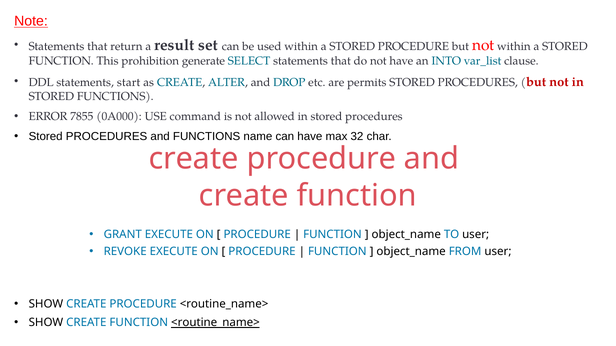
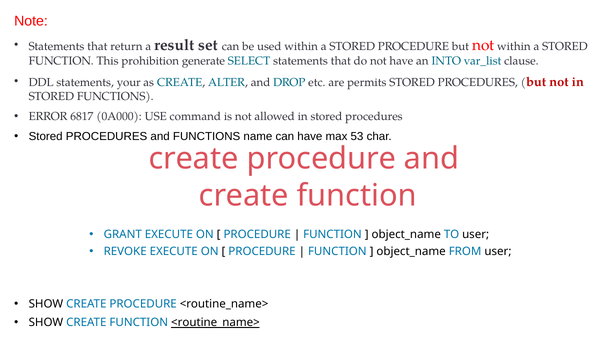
Note underline: present -> none (31, 21)
start: start -> your (129, 82)
7855: 7855 -> 6817 (82, 117)
32: 32 -> 53 (357, 137)
